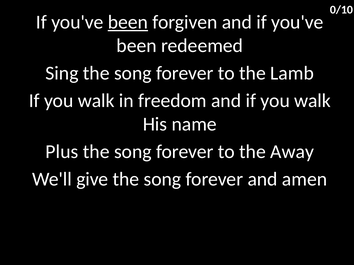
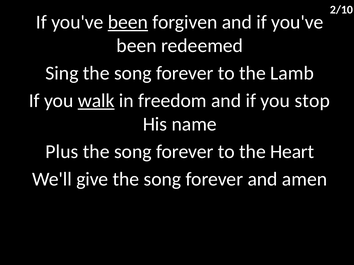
0/10: 0/10 -> 2/10 (341, 10)
walk underline: none -> present (96, 101)
and if you walk: walk -> stop (312, 101)
Away: Away -> Heart (292, 152)
